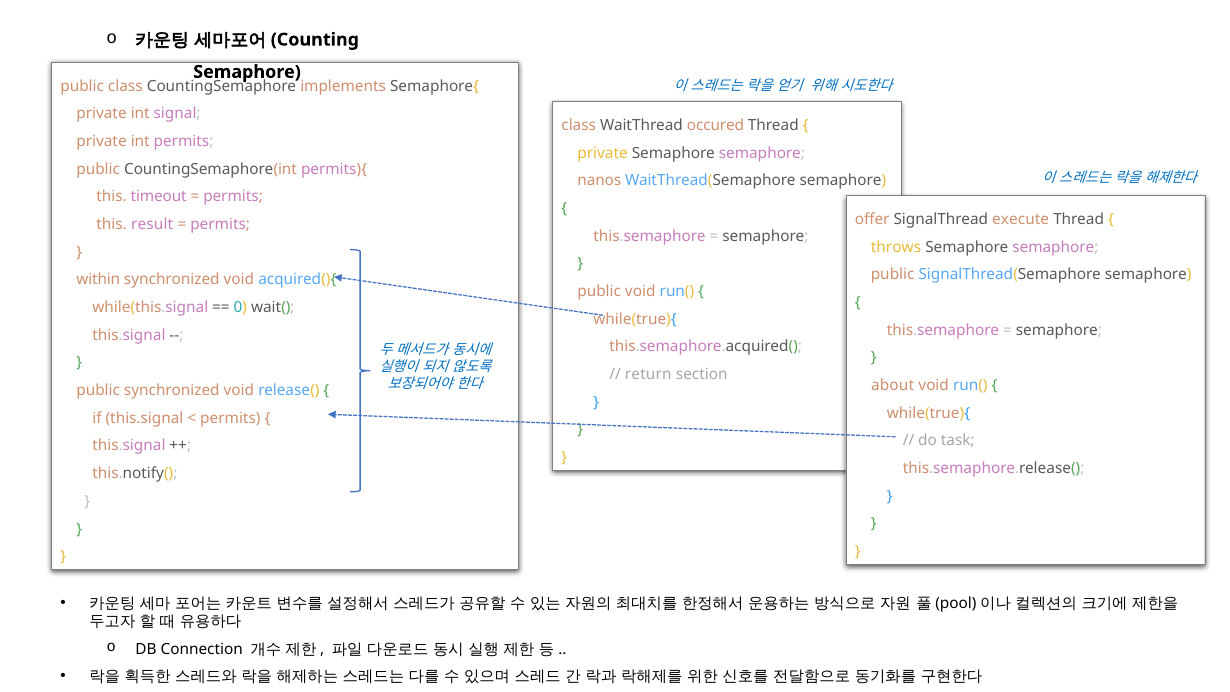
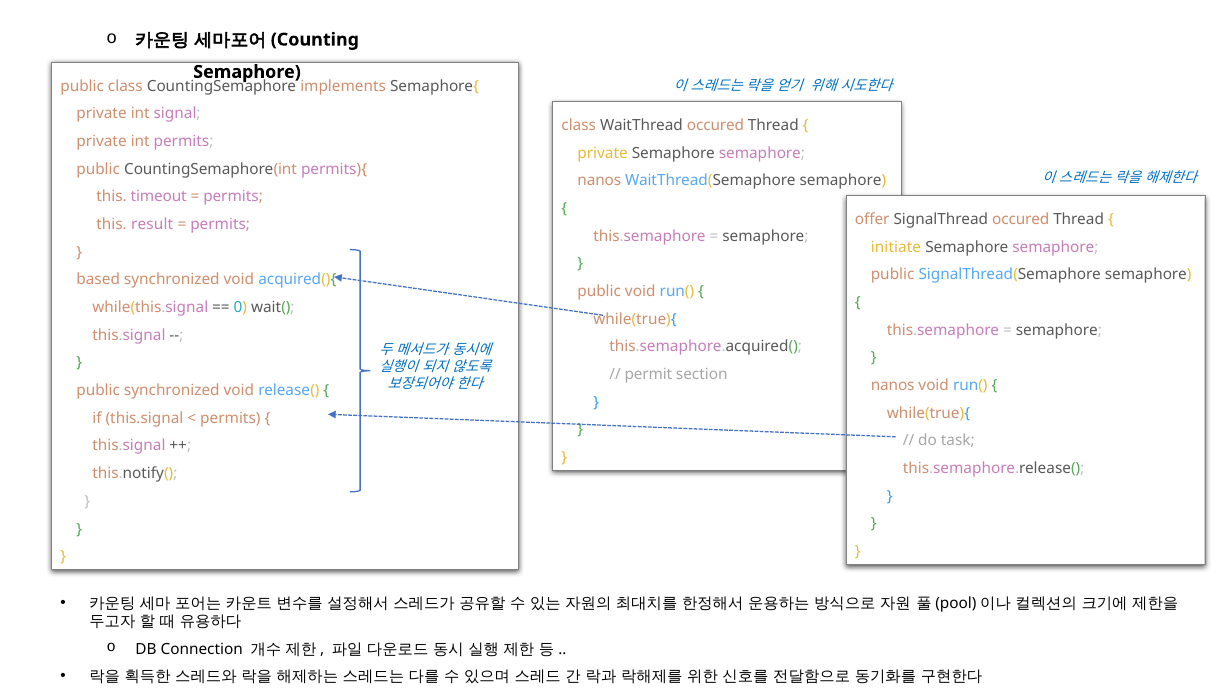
SignalThread execute: execute -> occured (1021, 219)
throws: throws -> initiate (896, 247)
within: within -> based (98, 280)
return: return -> permit (648, 374)
about: about -> nanos (893, 385)
